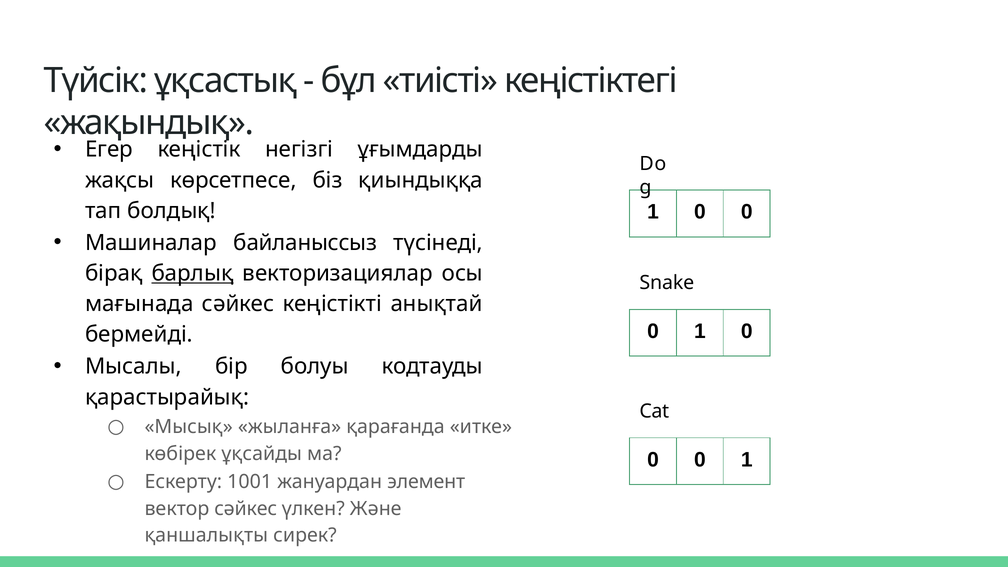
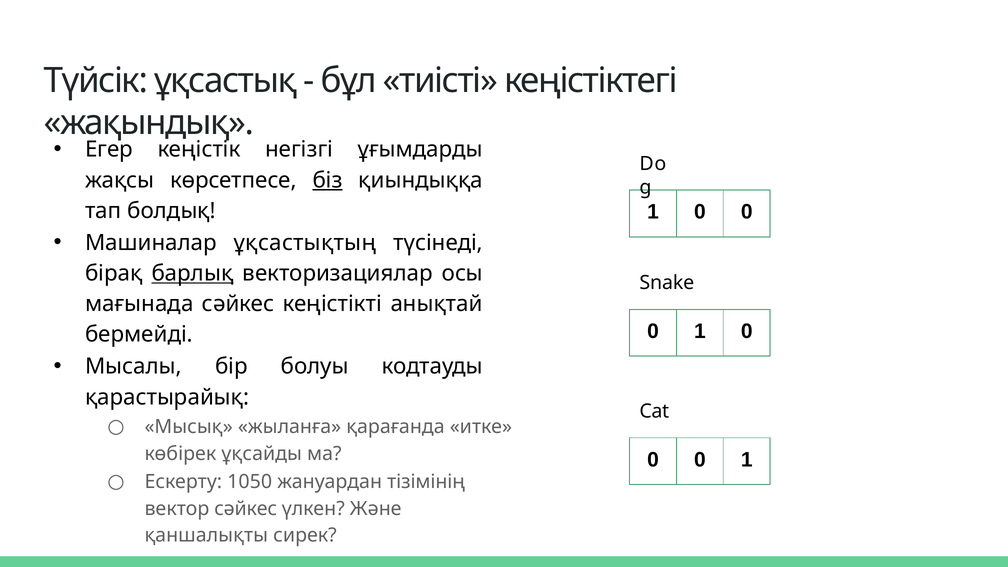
біз underline: none -> present (328, 180)
байланыссыз: байланыссыз -> ұқсастықтың (305, 243)
1001: 1001 -> 1050 (250, 482)
элемент: элемент -> тізімінің (426, 482)
